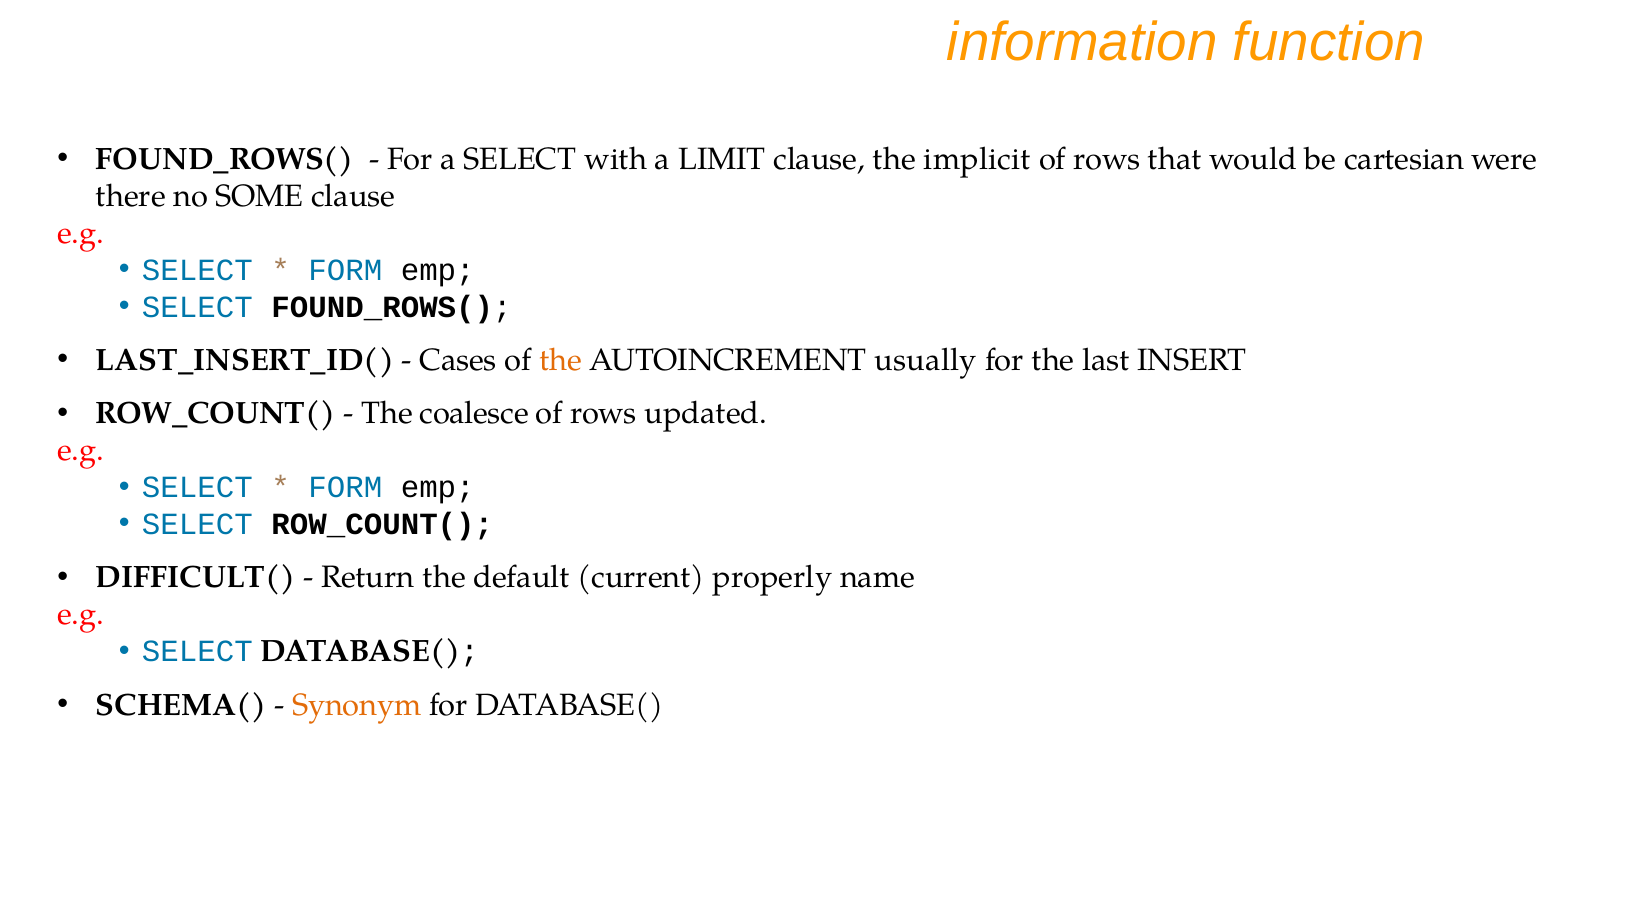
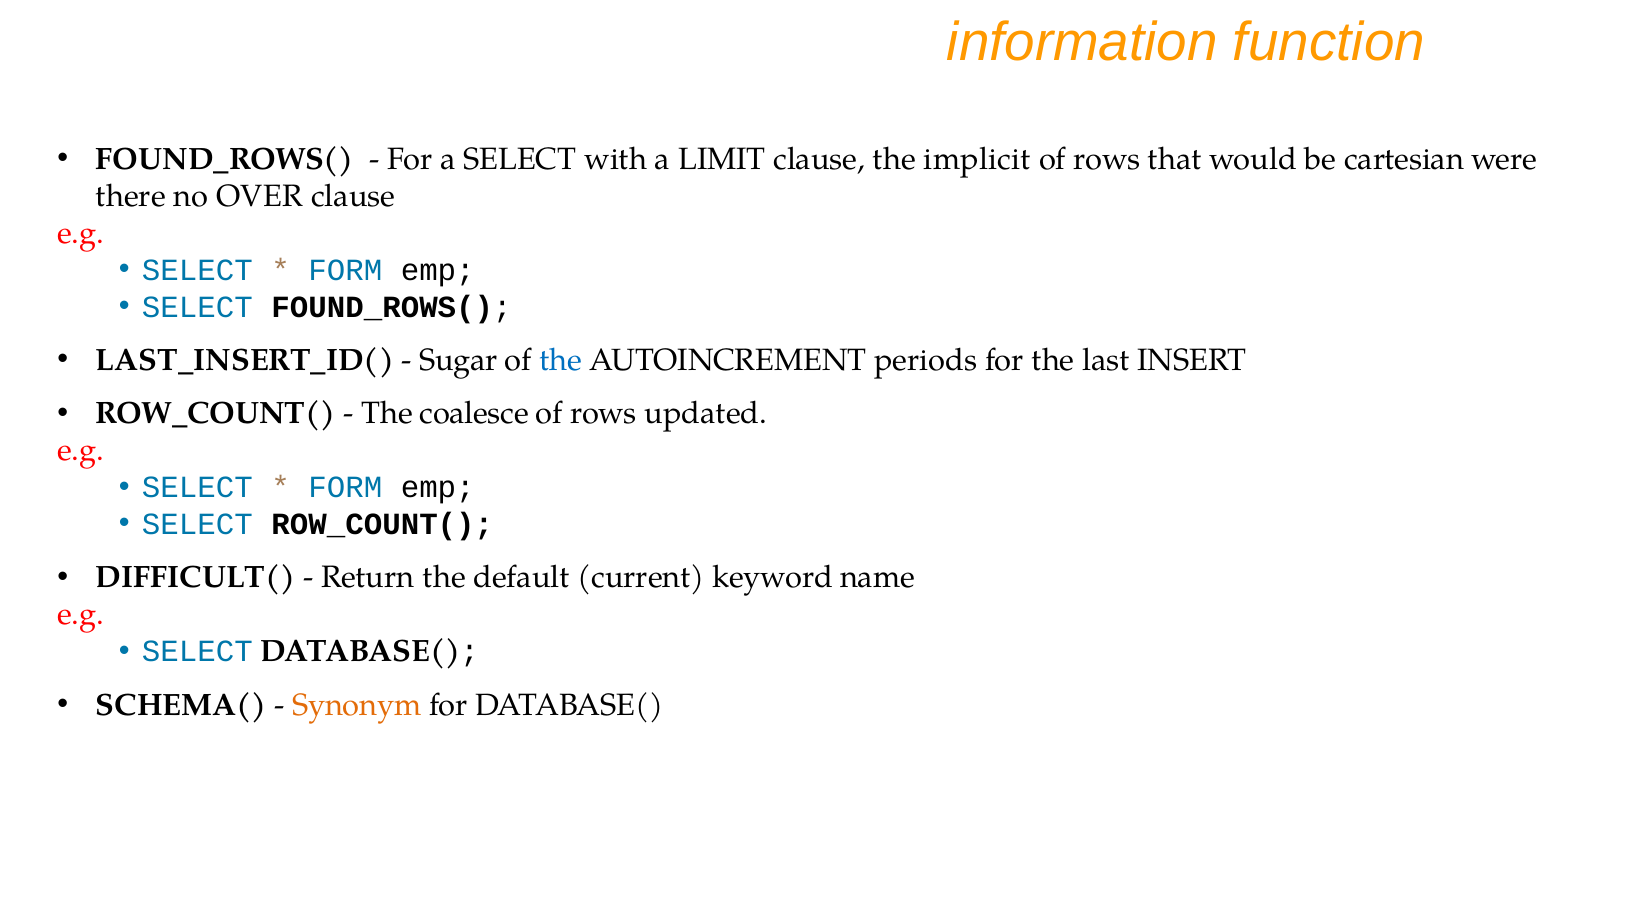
SOME: SOME -> OVER (259, 196)
Cases: Cases -> Sugar (458, 360)
the colour: orange -> blue (561, 360)
usually: usually -> periods (926, 360)
properly: properly -> keyword (773, 578)
